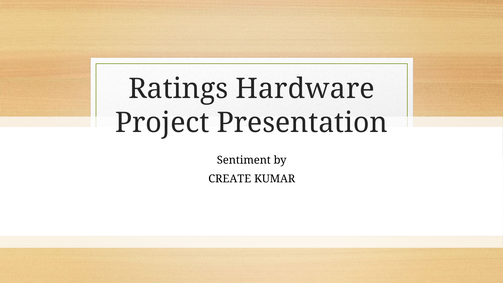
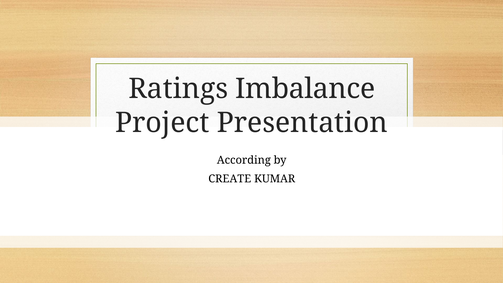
Hardware: Hardware -> Imbalance (305, 89)
Sentiment: Sentiment -> According (244, 160)
